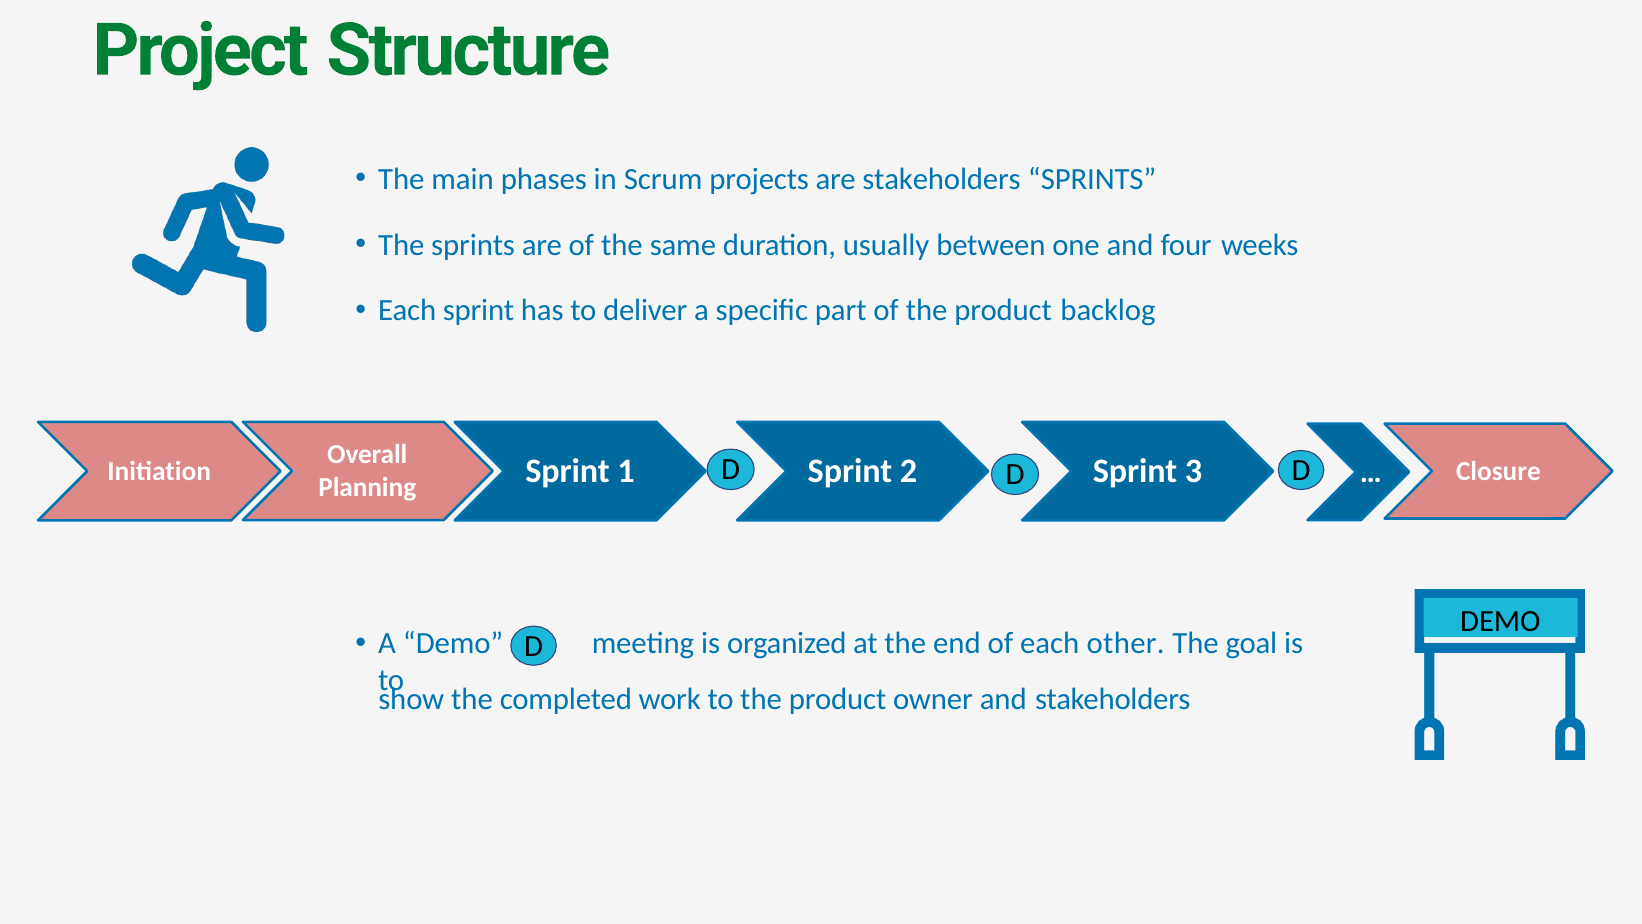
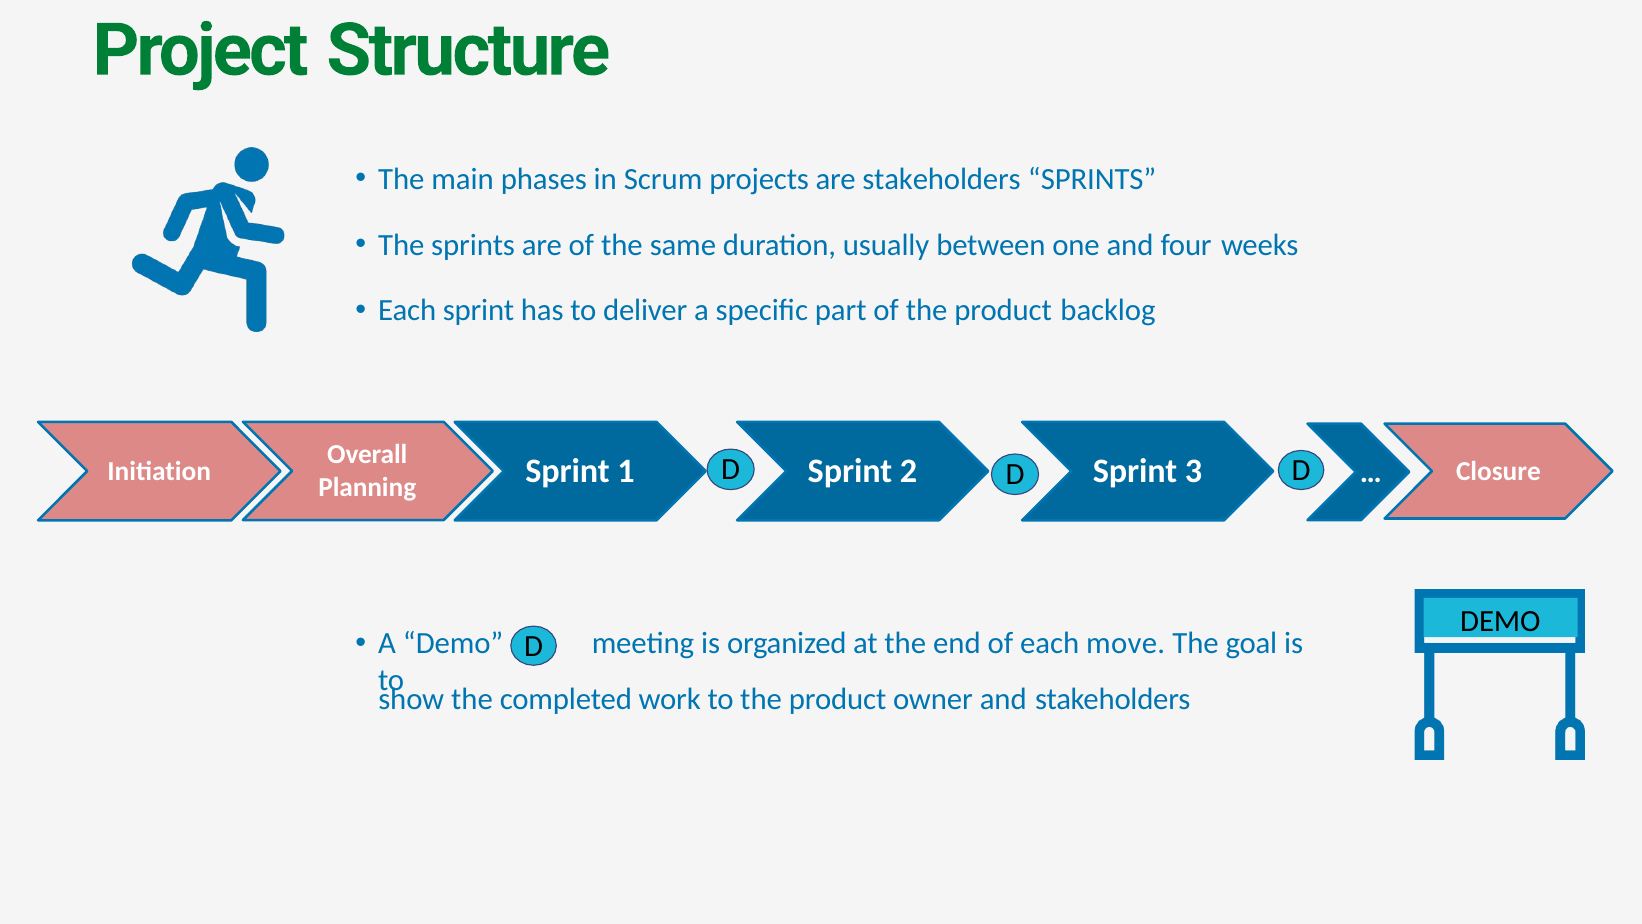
other: other -> move (1126, 643)
